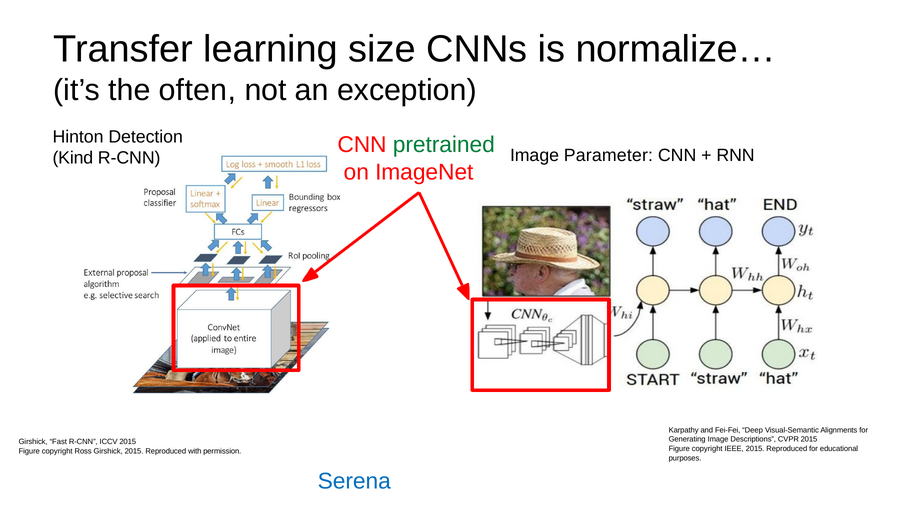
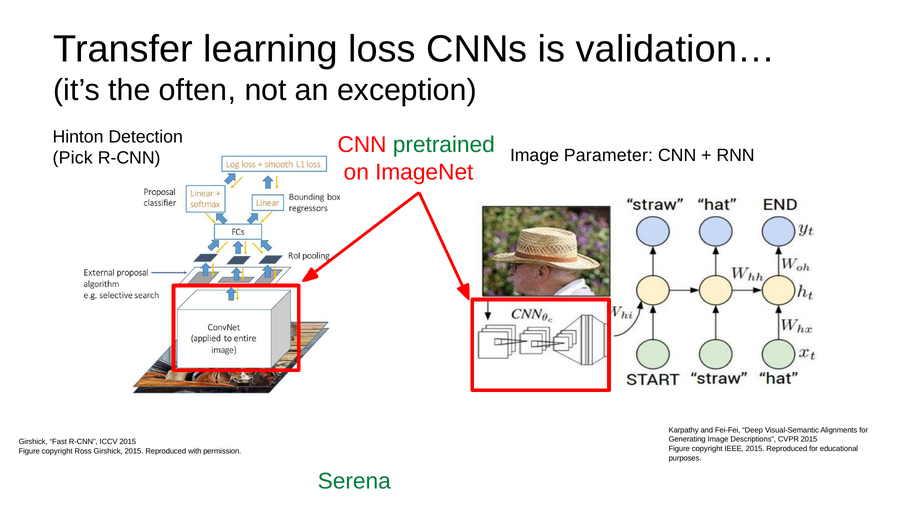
size: size -> loss (382, 49)
normalize…: normalize… -> validation… (675, 49)
Kind: Kind -> Pick (73, 158)
Serena colour: blue -> green (354, 481)
